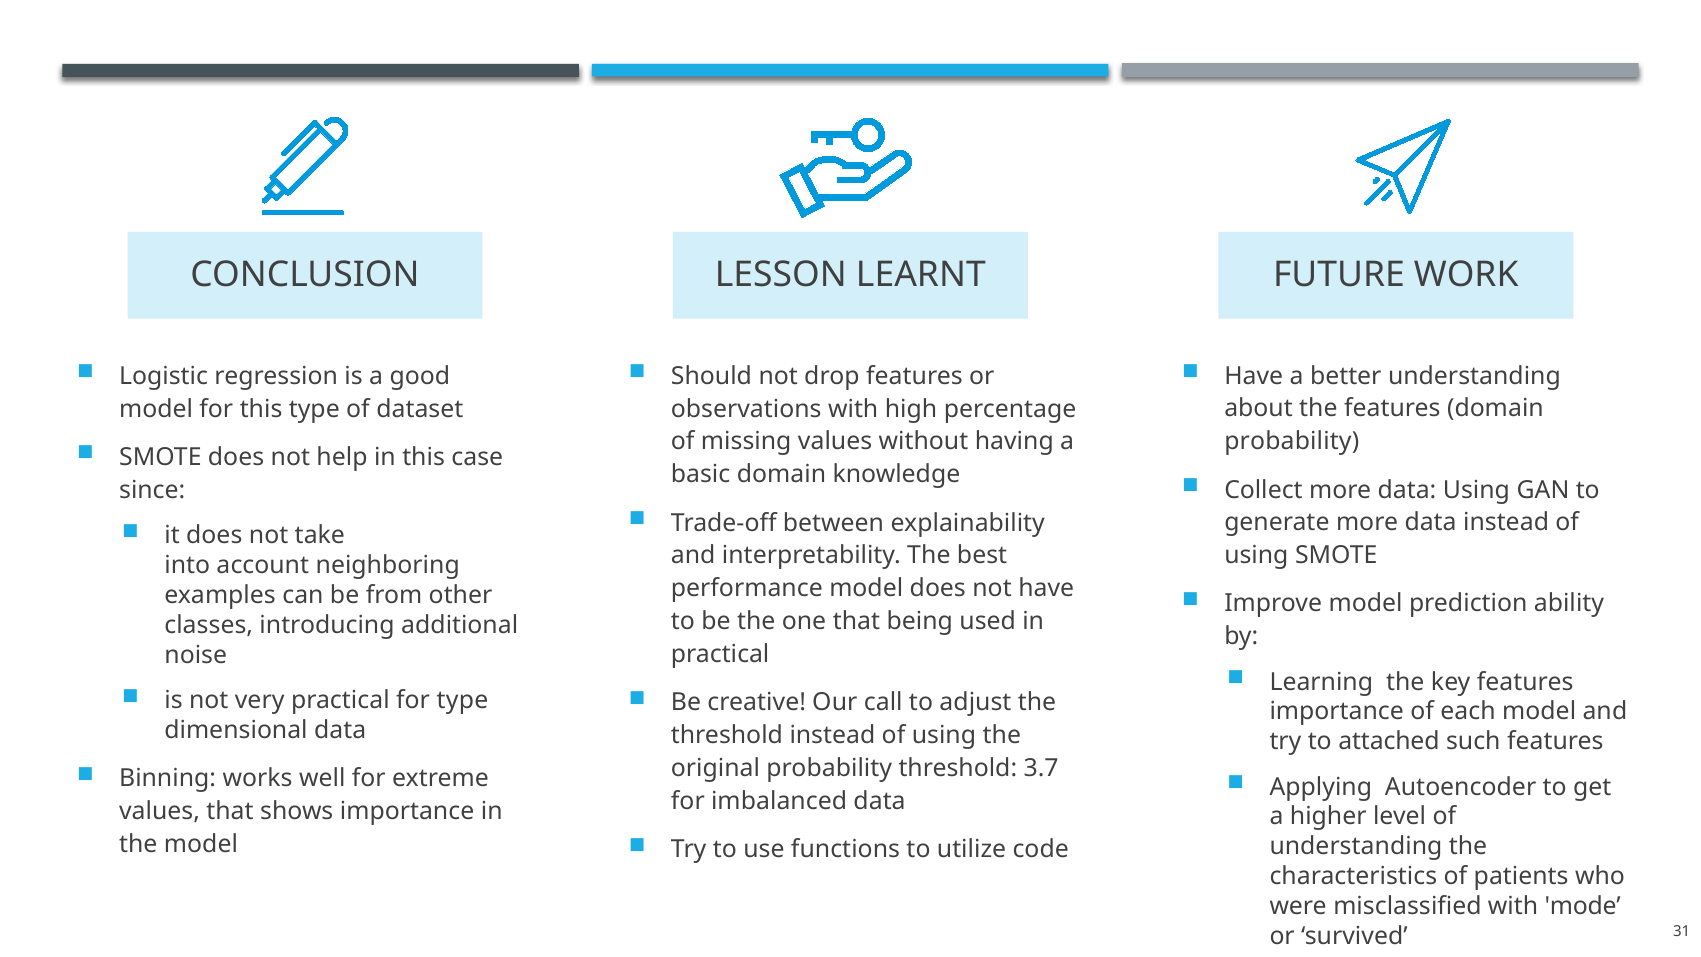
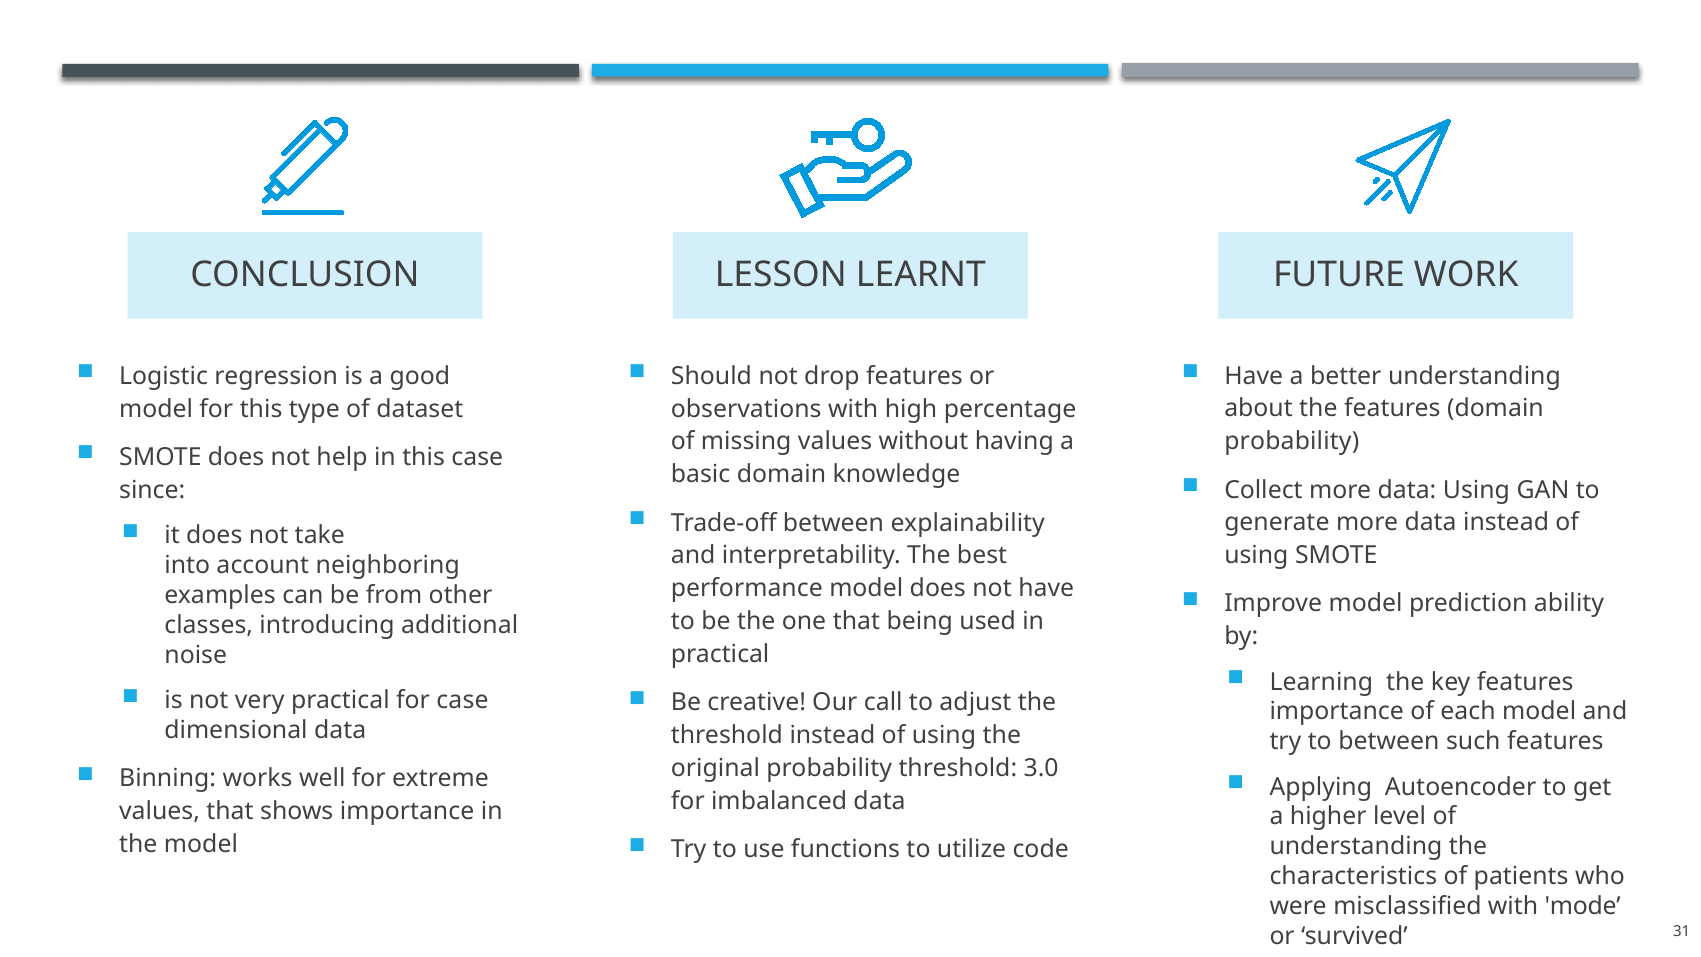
for type: type -> case (463, 700)
to attached: attached -> between (1389, 741)
3.7: 3.7 -> 3.0 (1041, 768)
